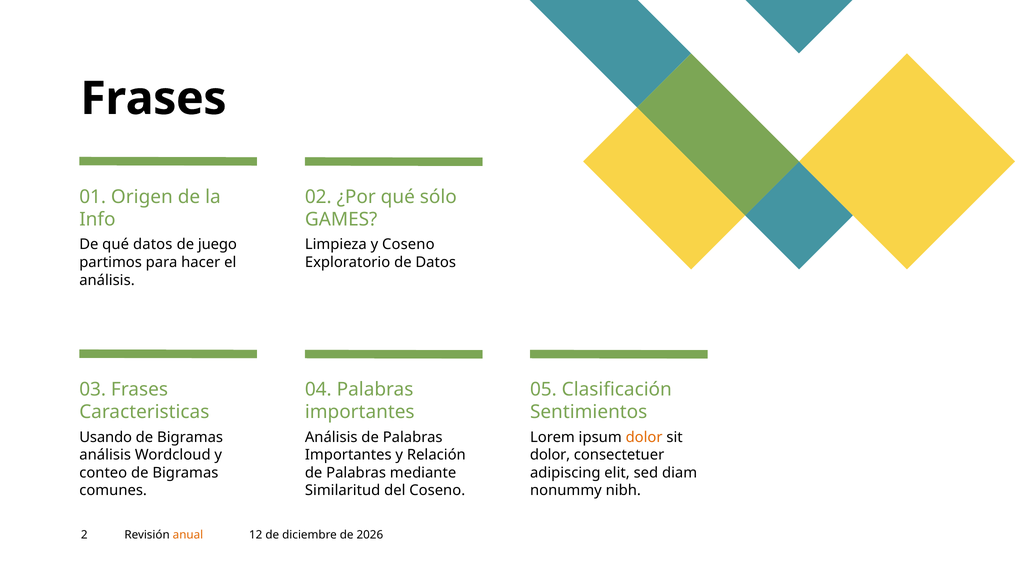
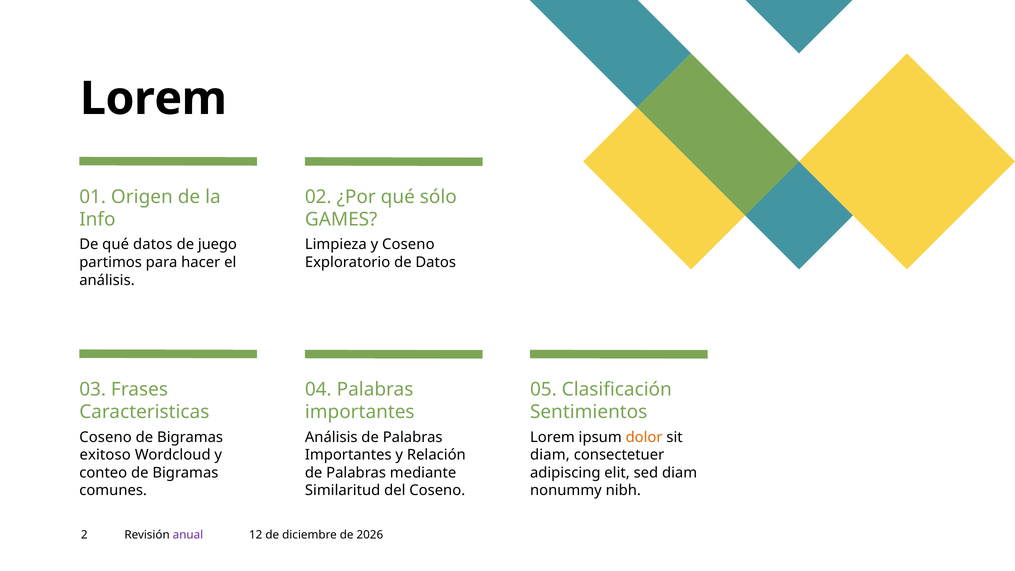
Frases: Frases -> Lorem (153, 99)
Usando: Usando -> Coseno (106, 437)
análisis: análisis -> exitoso (105, 455)
dolor: dolor -> diam (550, 455)
anual colour: orange -> purple (188, 535)
